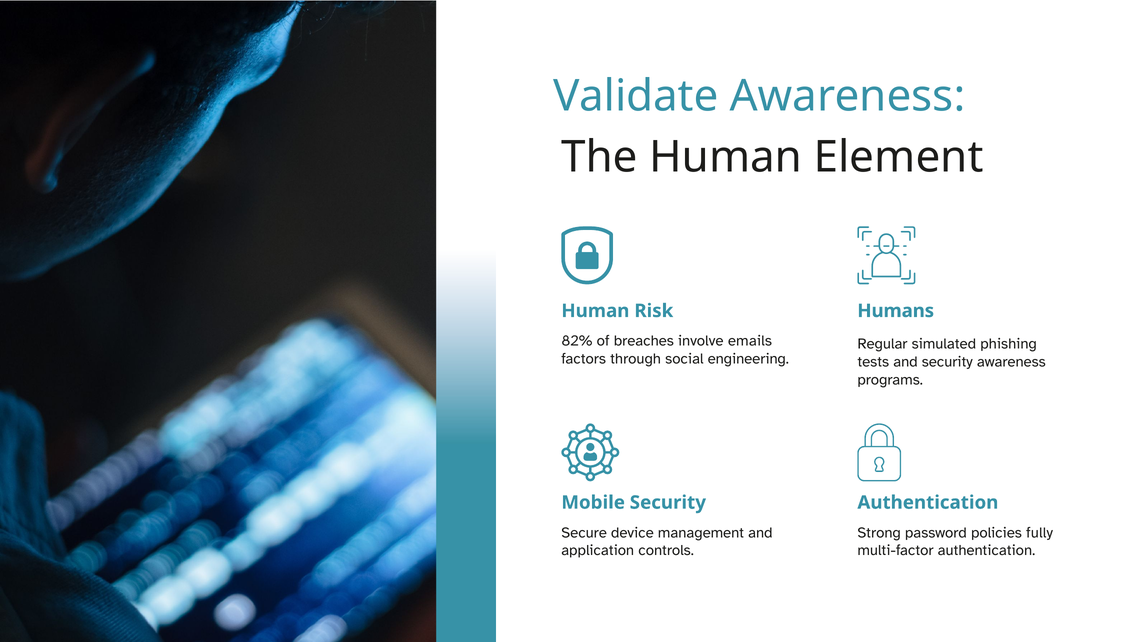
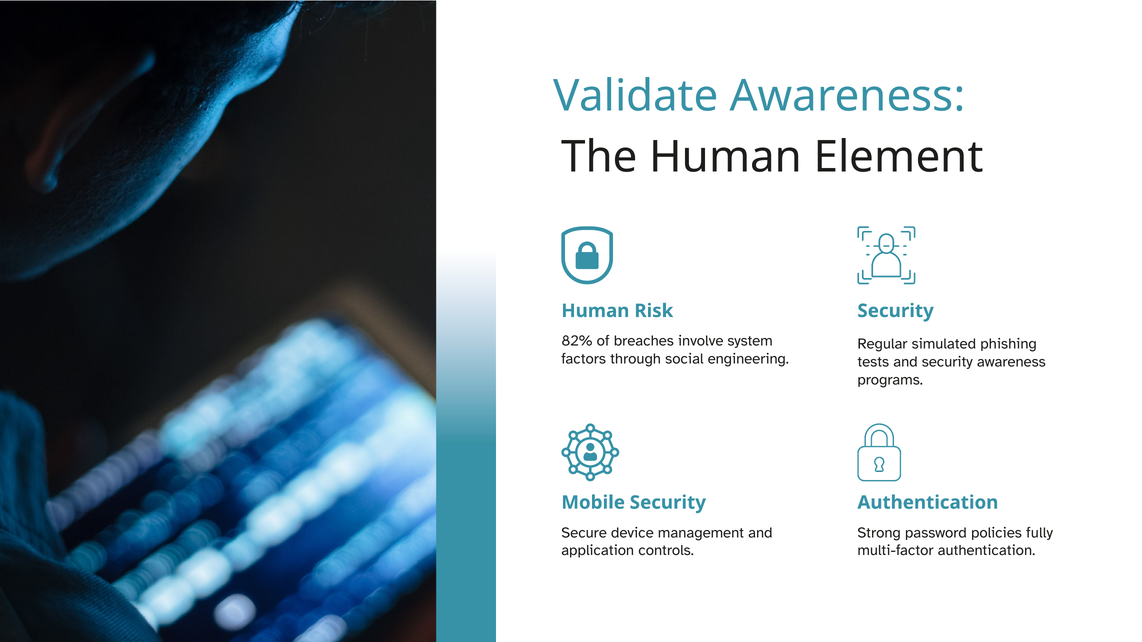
Humans: Humans -> Security (896, 311)
emails: emails -> system (750, 341)
